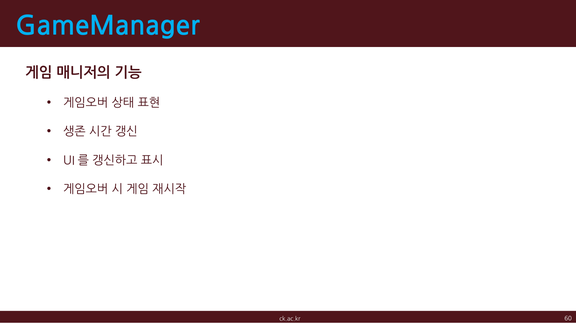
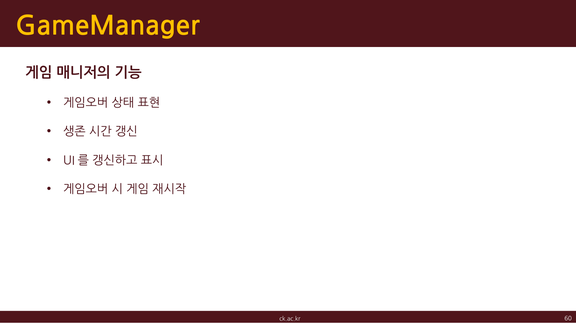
GameManager colour: light blue -> yellow (108, 26)
